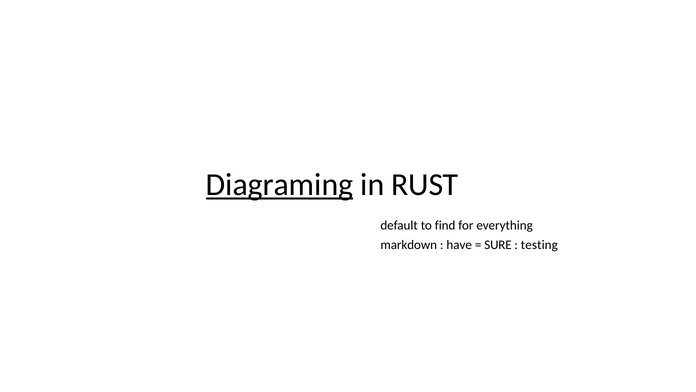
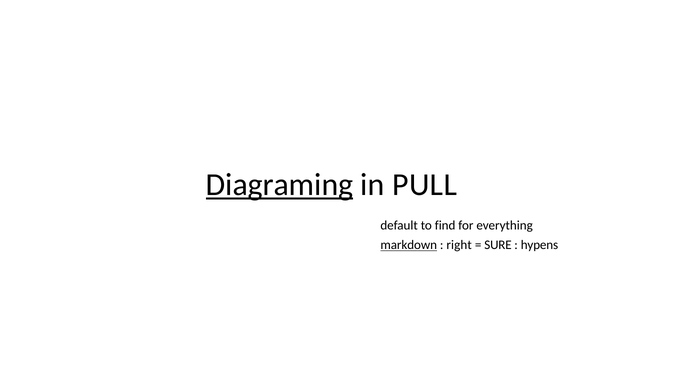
RUST: RUST -> PULL (425, 184)
markdown underline: none -> present (409, 245)
have: have -> right (459, 245)
testing: testing -> hypens (539, 245)
